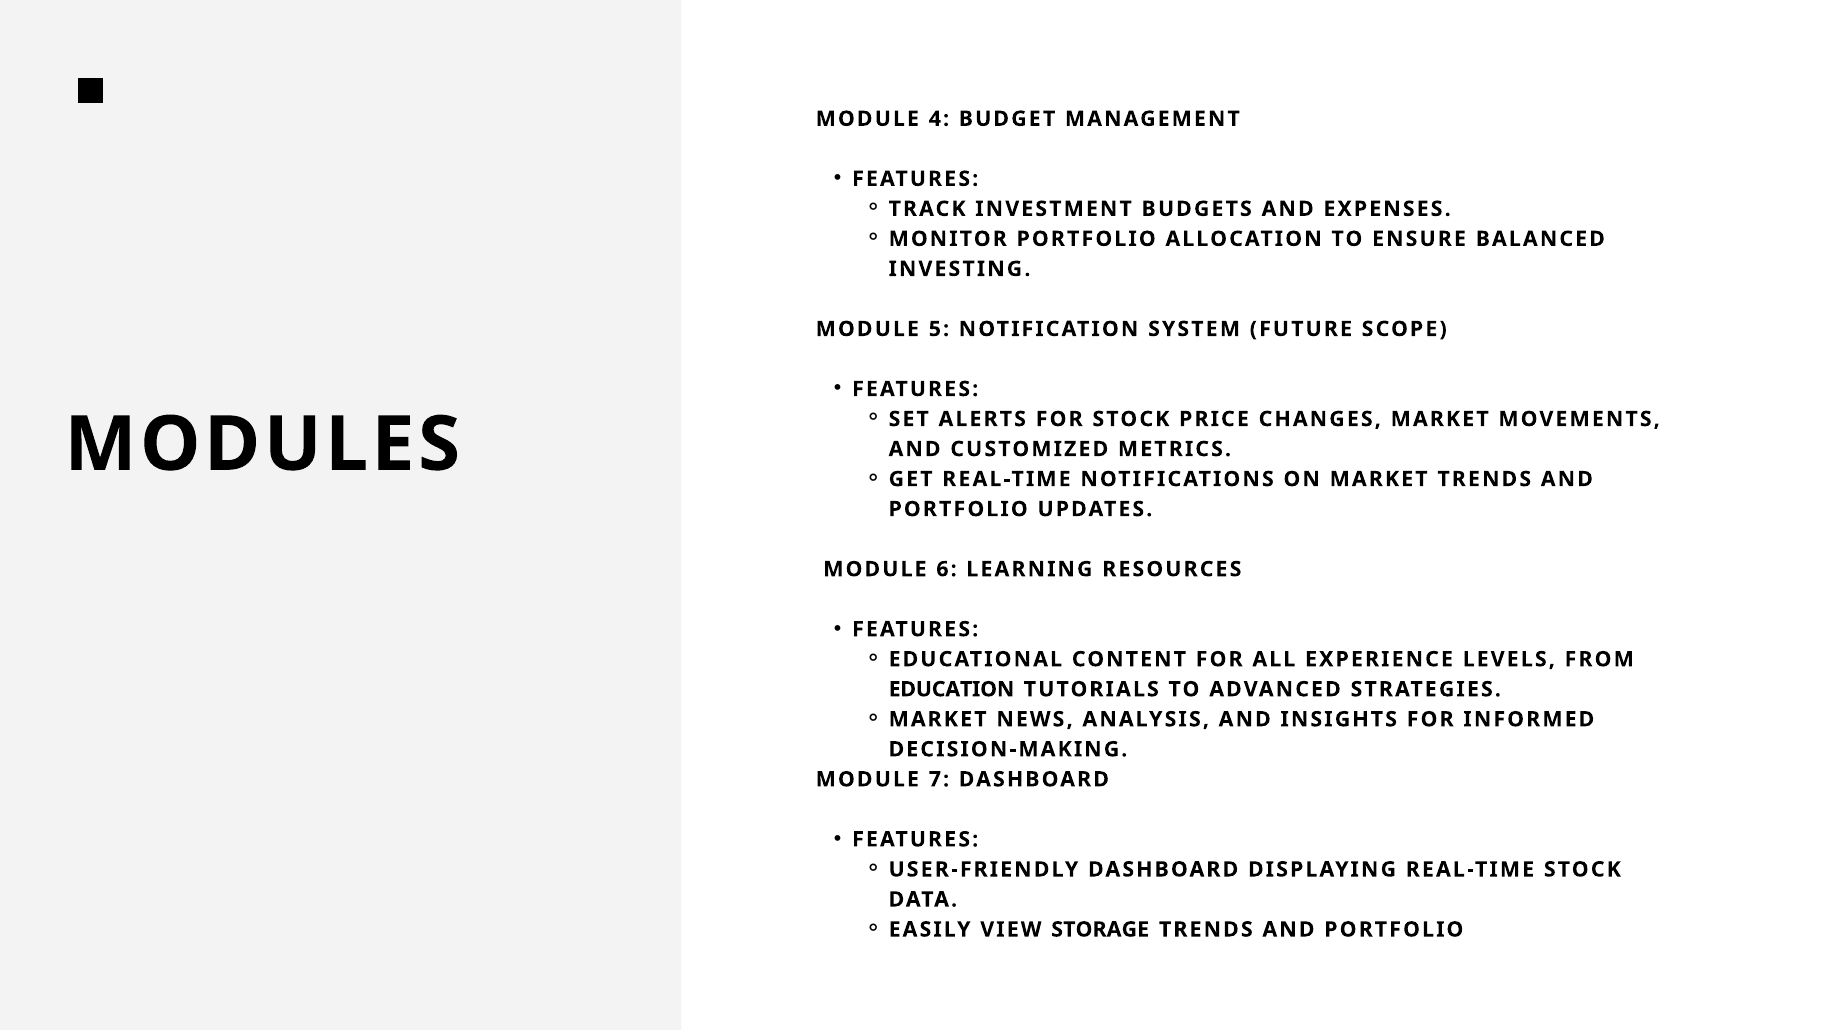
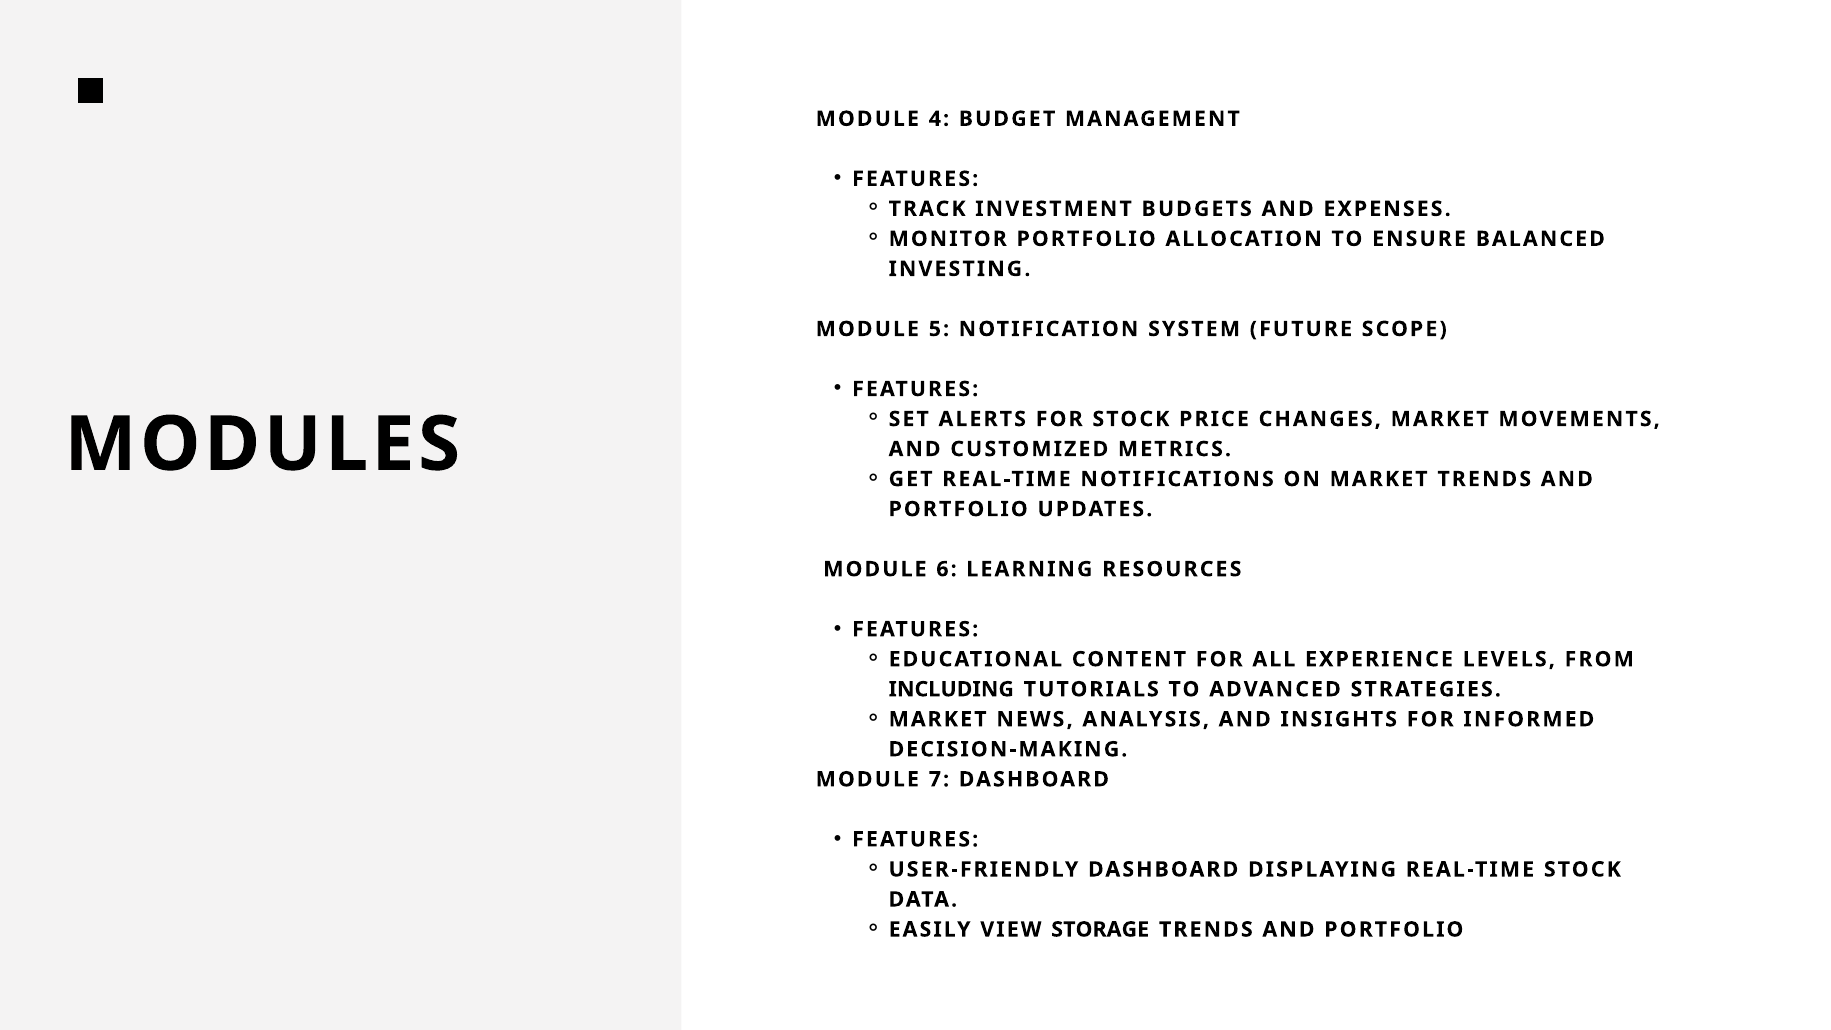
EDUCATION: EDUCATION -> INCLUDING (951, 689)
